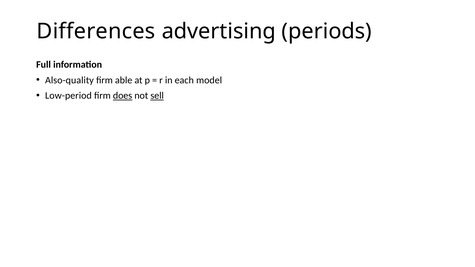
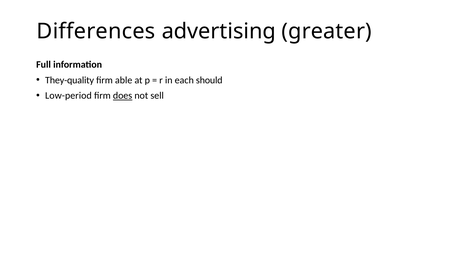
periods: periods -> greater (327, 31)
Also-quality: Also-quality -> They-quality (70, 80)
model: model -> should (209, 80)
sell underline: present -> none (157, 96)
